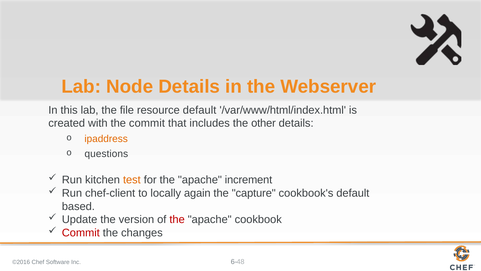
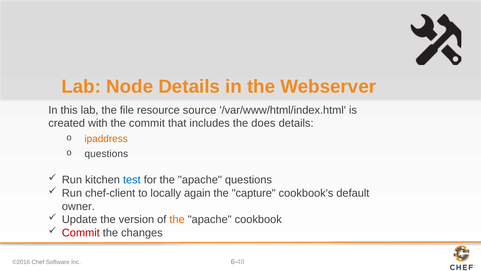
resource default: default -> source (200, 110)
other: other -> does (263, 123)
test colour: orange -> blue (132, 180)
apache increment: increment -> questions (248, 180)
based: based -> owner (78, 206)
the colour: red -> orange (177, 219)
